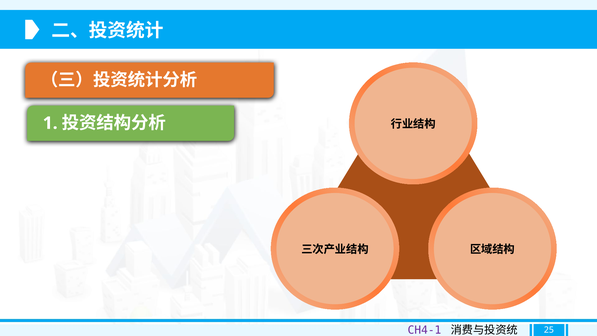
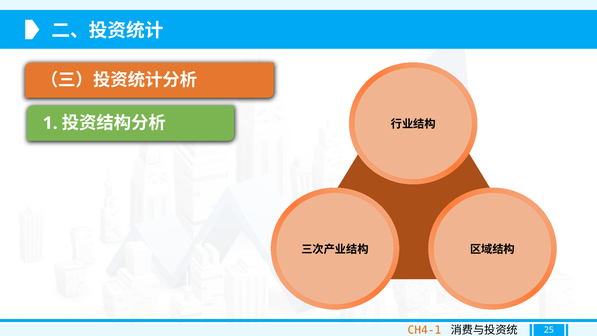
CH4-1 colour: purple -> orange (424, 330)
